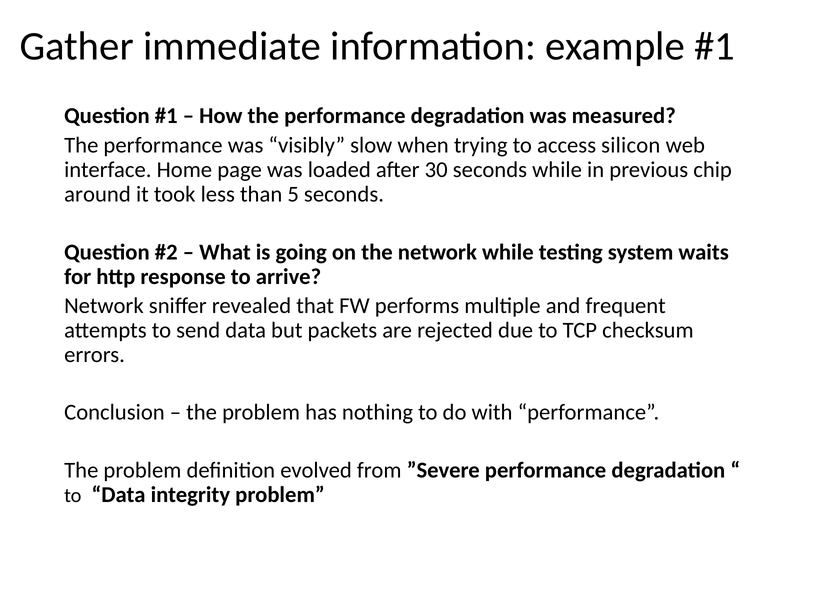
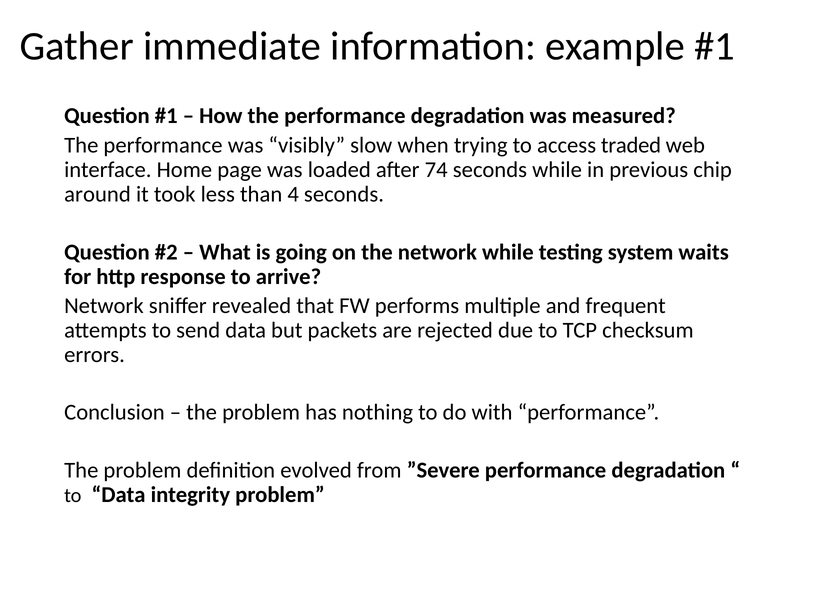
silicon: silicon -> traded (631, 146)
30: 30 -> 74 (436, 170)
5: 5 -> 4 (293, 194)
